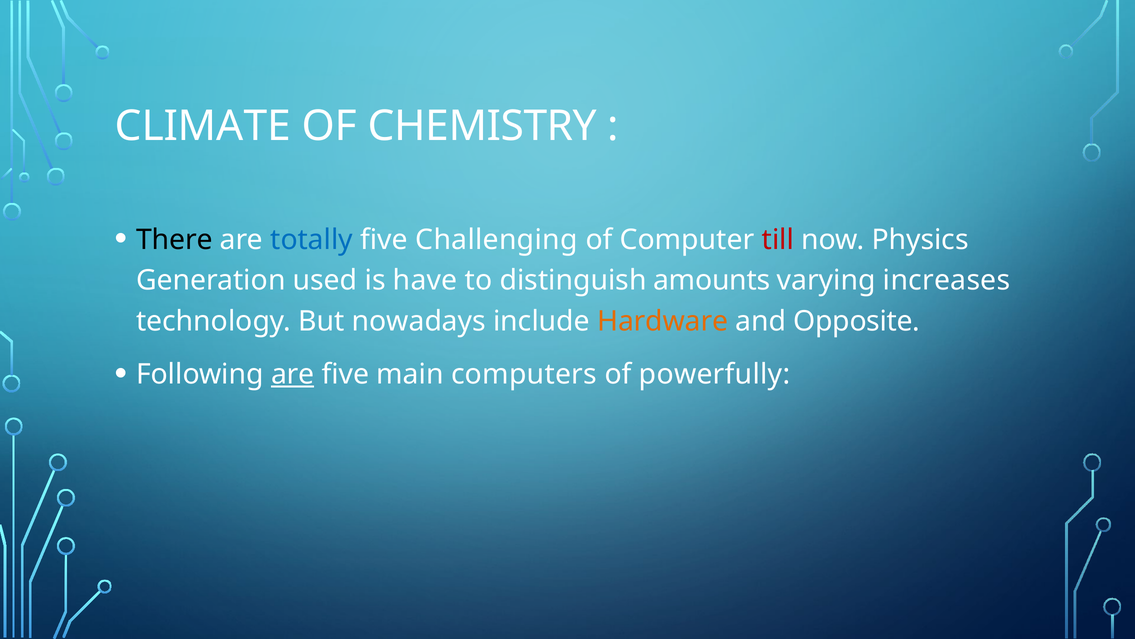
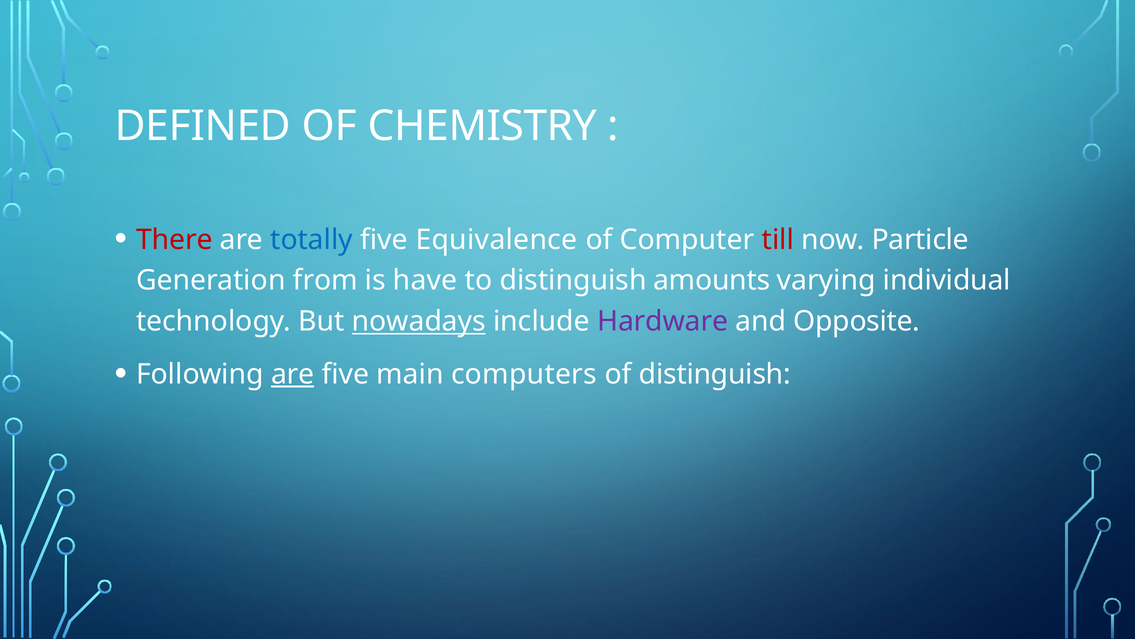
CLIMATE: CLIMATE -> DEFINED (203, 126)
There colour: black -> red (174, 240)
Challenging: Challenging -> Equivalence (497, 240)
Physics: Physics -> Particle (920, 240)
used: used -> from (325, 280)
increases: increases -> individual (947, 280)
nowadays underline: none -> present (419, 321)
Hardware colour: orange -> purple (663, 321)
of powerfully: powerfully -> distinguish (715, 374)
